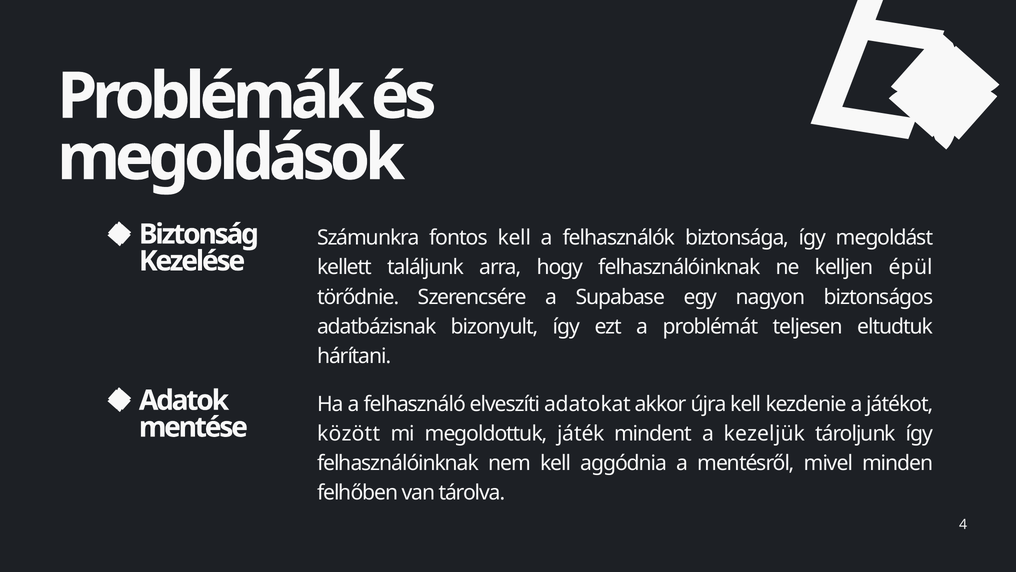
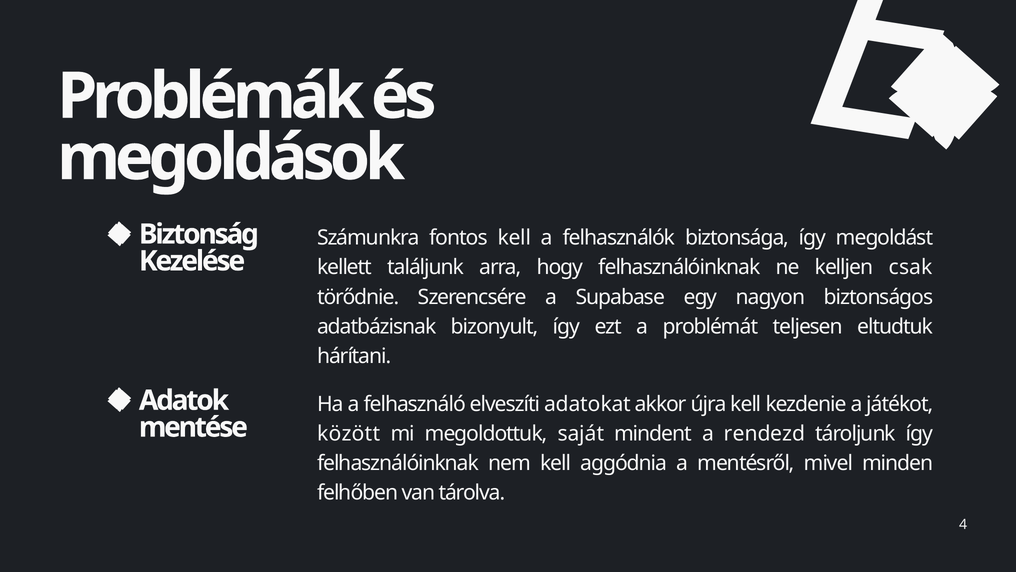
épül: épül -> csak (911, 267)
játék: játék -> saját (581, 433)
kezeljük: kezeljük -> rendezd (765, 433)
